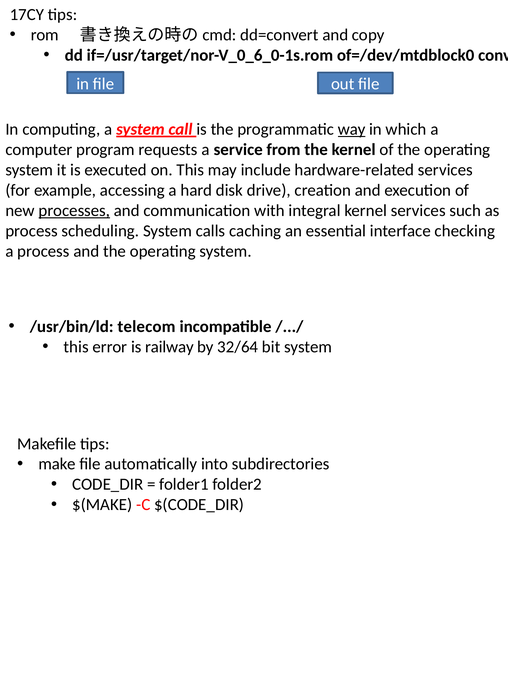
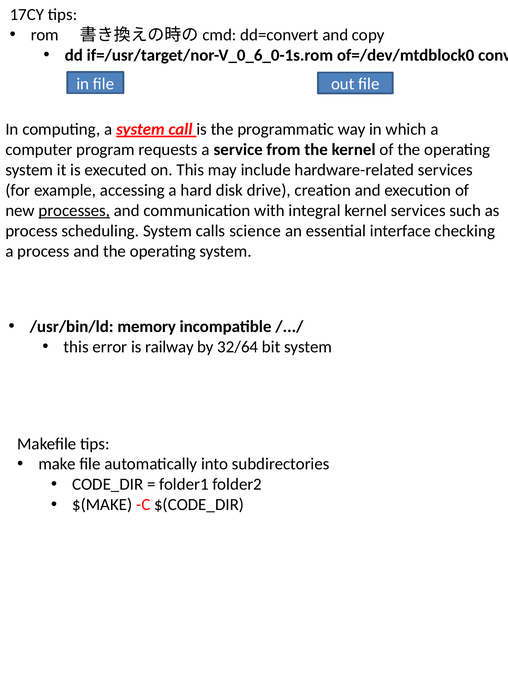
way underline: present -> none (352, 129)
caching: caching -> science (255, 231)
telecom: telecom -> memory (147, 327)
